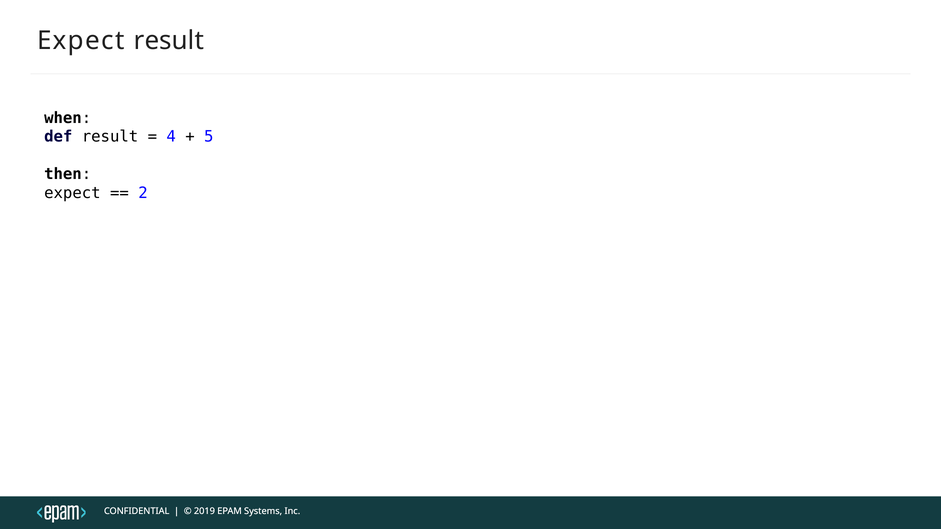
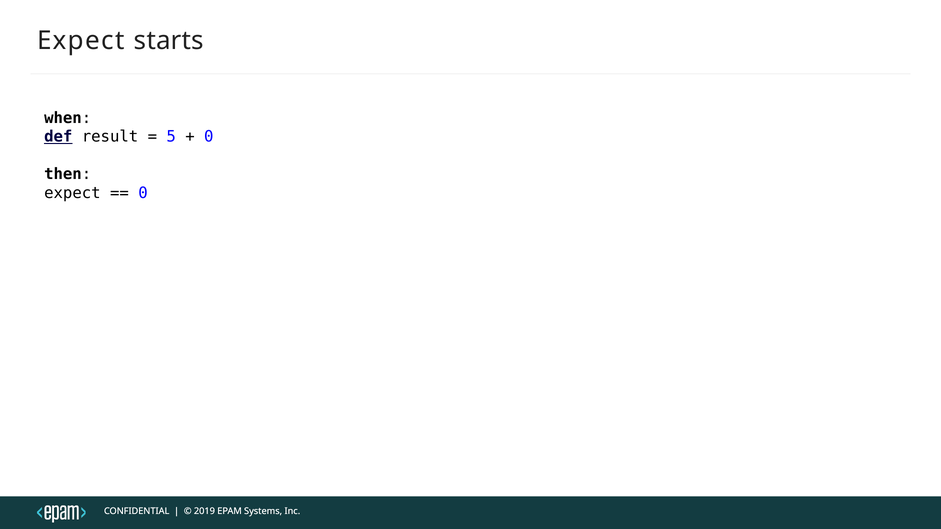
Expect result: result -> starts (169, 41)
def underline: none -> present (58, 137)
4: 4 -> 5 (171, 137)
5: 5 -> 0 (209, 137)
2: 2 -> 0 (143, 193)
